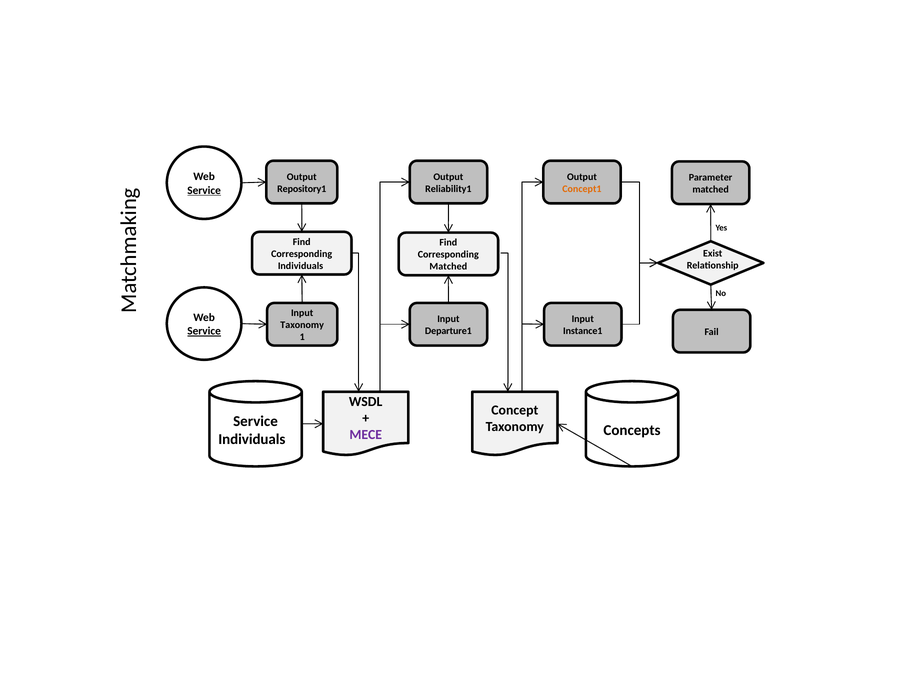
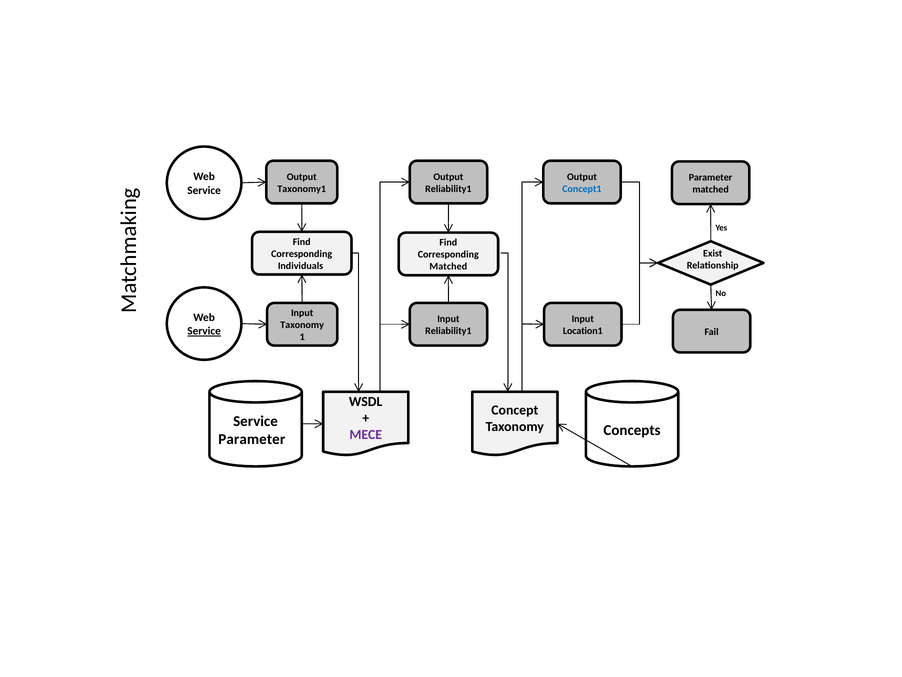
Repository1: Repository1 -> Taxonomy1 (302, 189)
Concept1 colour: orange -> blue (582, 189)
Service underline: present -> none (204, 190)
Departure1: Departure1 -> Reliability1 (448, 331)
Instance1: Instance1 -> Location1 (583, 331)
Individuals: Individuals -> Parameter (252, 439)
